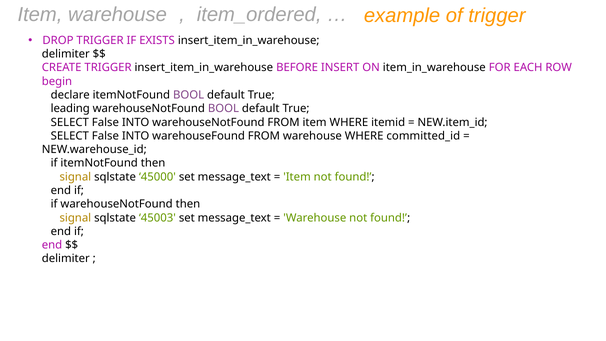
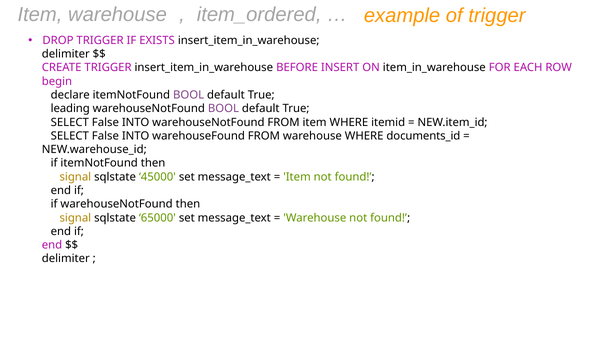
committed_id: committed_id -> documents_id (423, 136)
45003: 45003 -> 65000 (157, 218)
